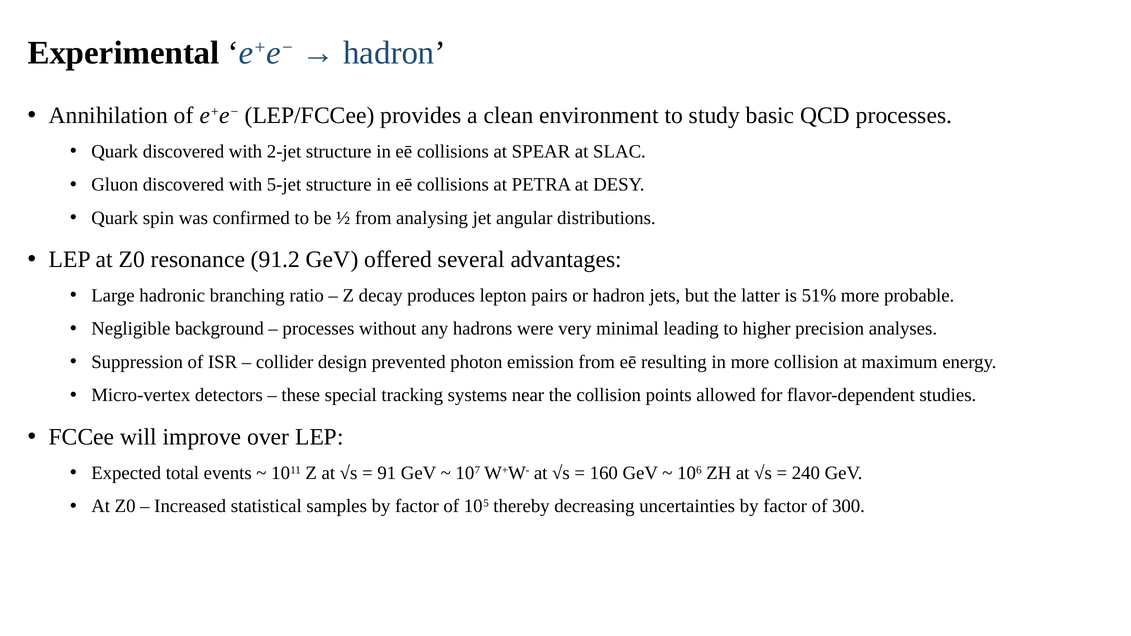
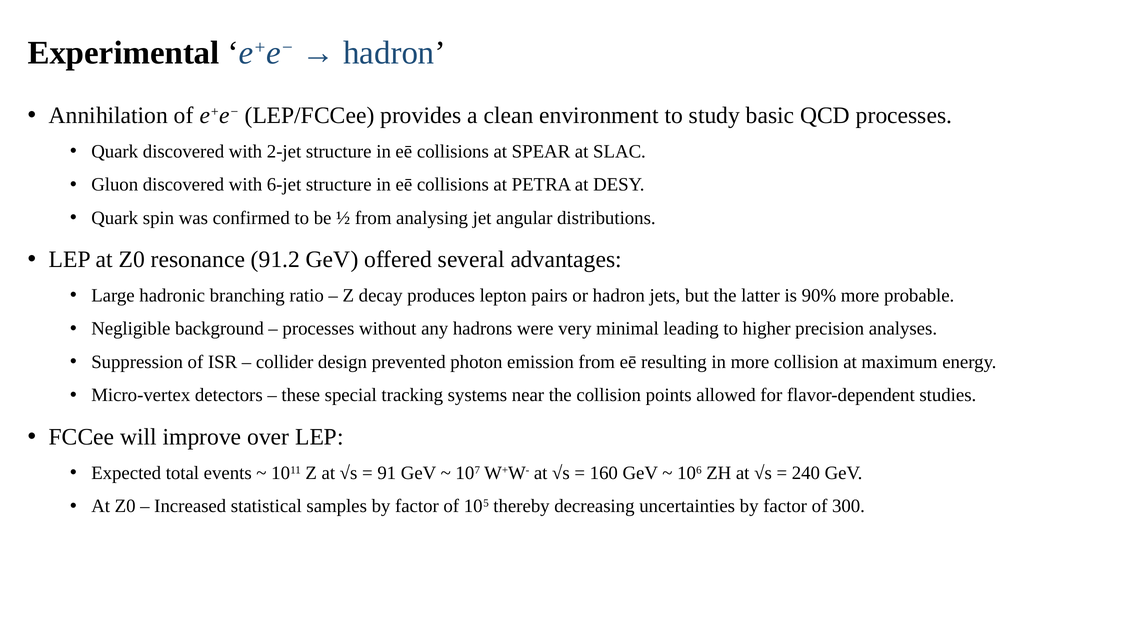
5-jet: 5-jet -> 6-jet (284, 185)
51%: 51% -> 90% (819, 296)
